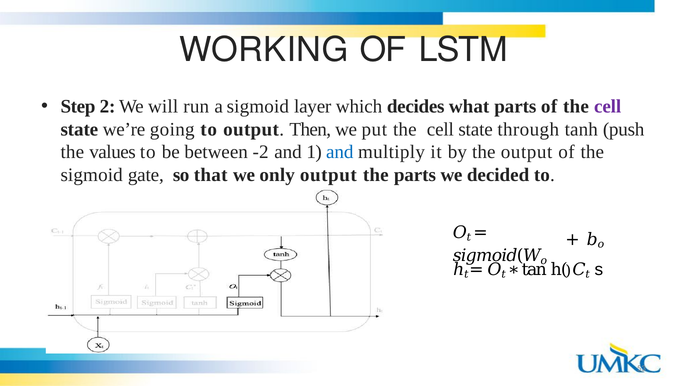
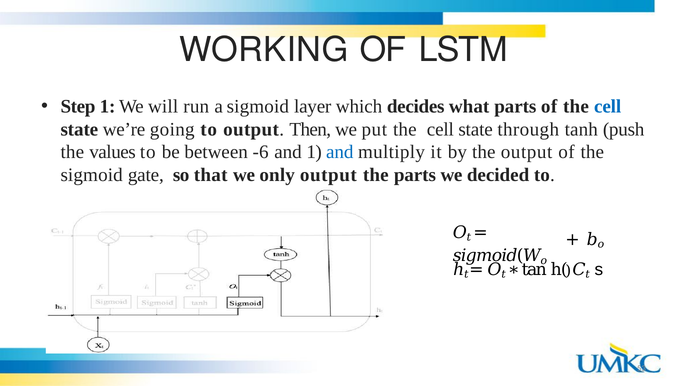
Step 2: 2 -> 1 (108, 106)
cell colour: purple -> blue (608, 106)
-2: -2 -> -6 (261, 152)
